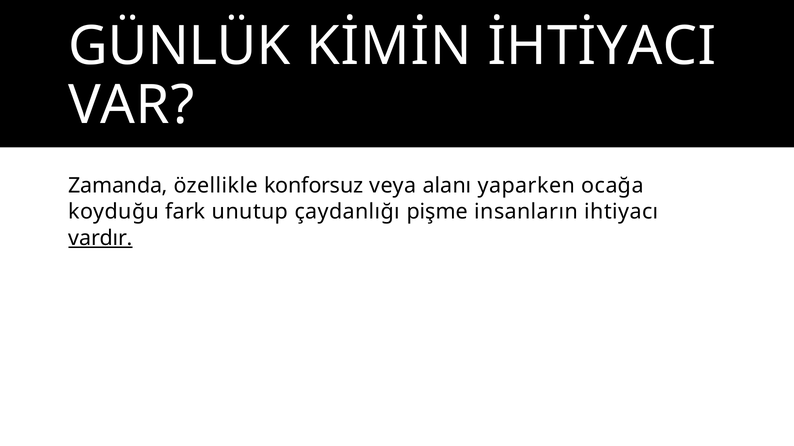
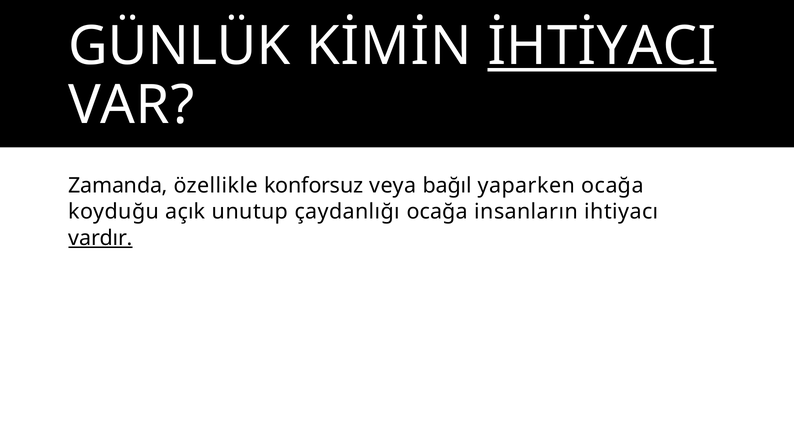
İHTİYACI underline: none -> present (602, 46)
alanı: alanı -> bağıl (447, 186)
fark: fark -> açık (185, 212)
çaydanlığı pişme: pişme -> ocağa (437, 212)
